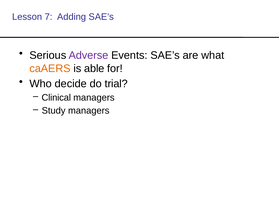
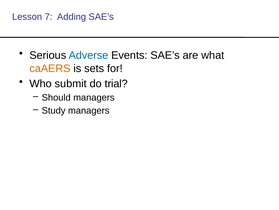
Adverse colour: purple -> blue (88, 55)
able: able -> sets (94, 68)
decide: decide -> submit (71, 83)
Clinical: Clinical -> Should (56, 97)
